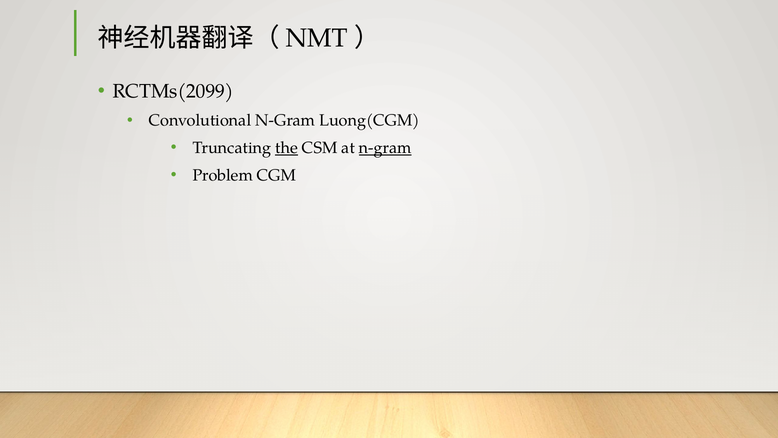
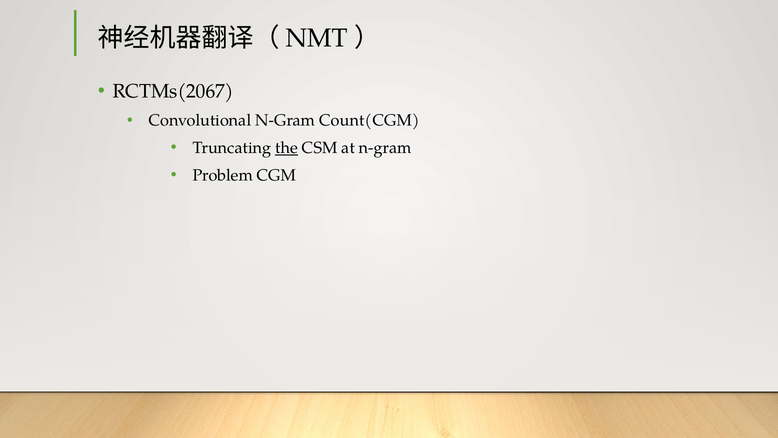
RCTMs(2099: RCTMs(2099 -> RCTMs(2067 (173, 91)
Luong(CGM: Luong(CGM -> Count(CGM (369, 120)
n-gram underline: present -> none (385, 148)
